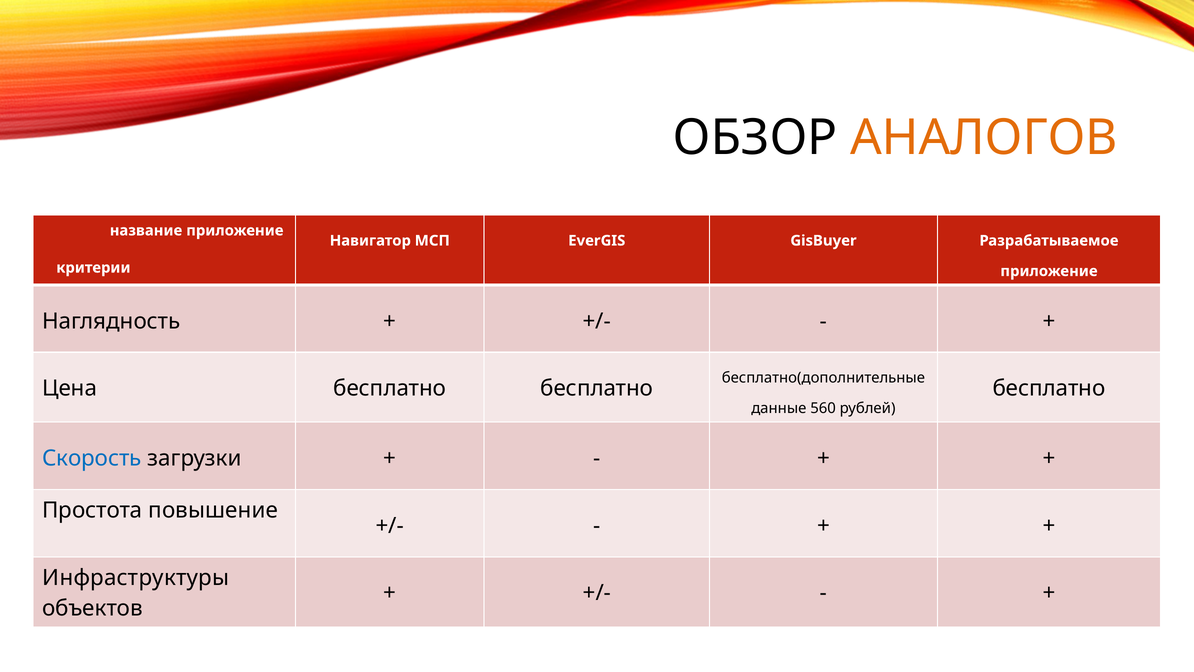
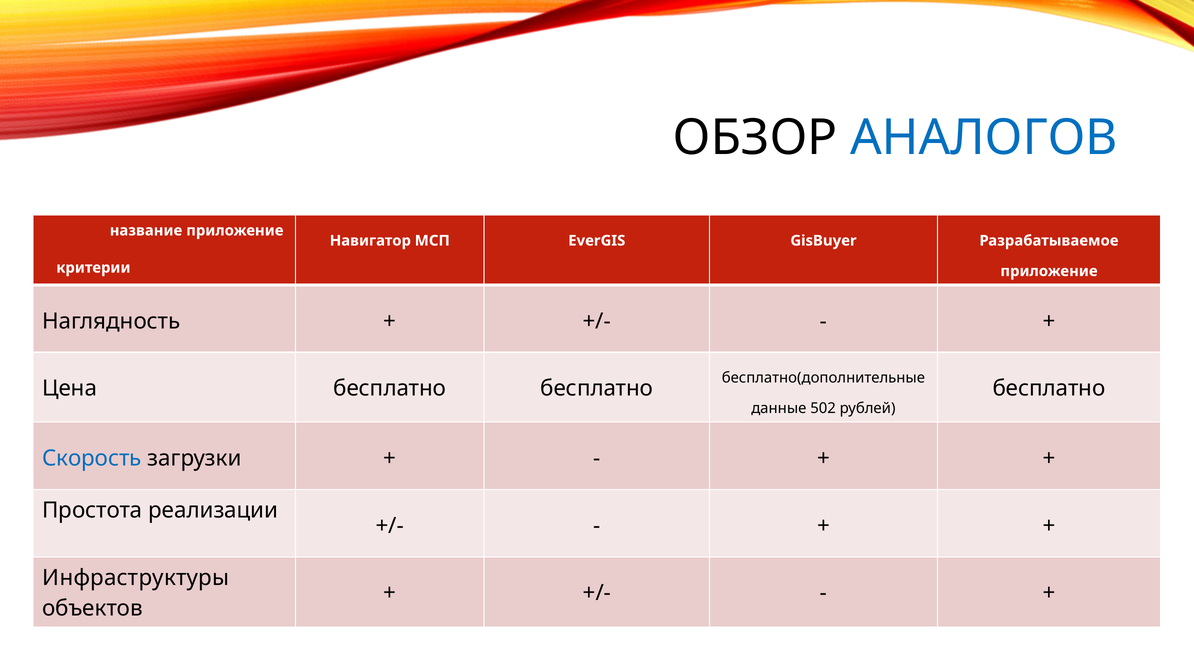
АНАЛОГОВ colour: orange -> blue (984, 138)
560: 560 -> 502 (823, 408)
повышение: повышение -> реализации (213, 510)
